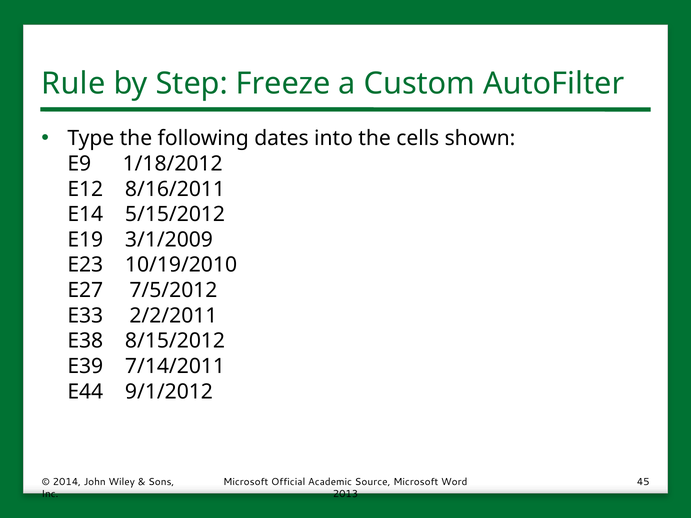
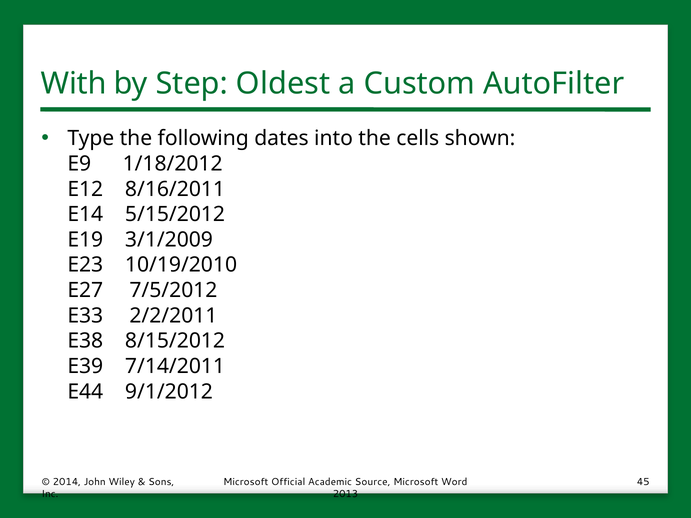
Rule: Rule -> With (74, 84)
Freeze: Freeze -> Oldest (283, 84)
